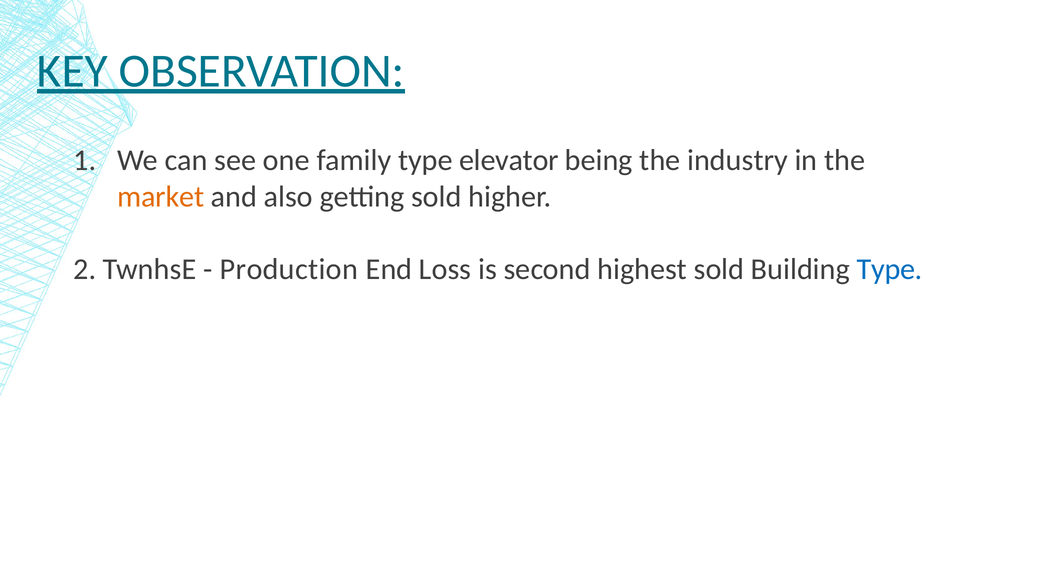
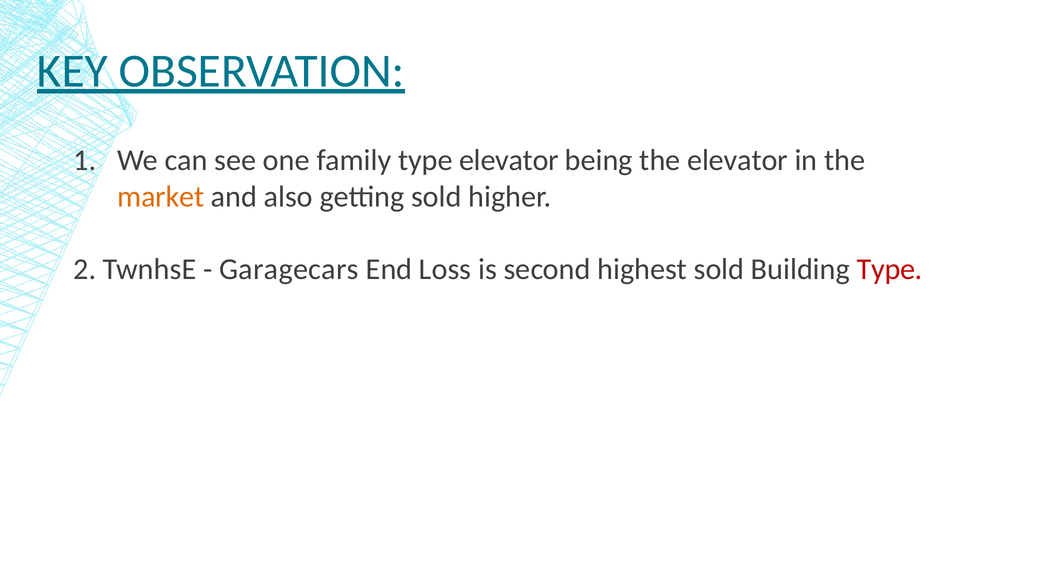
the industry: industry -> elevator (738, 161)
Production: Production -> Garagecars (289, 270)
Type colour: blue -> red (890, 270)
